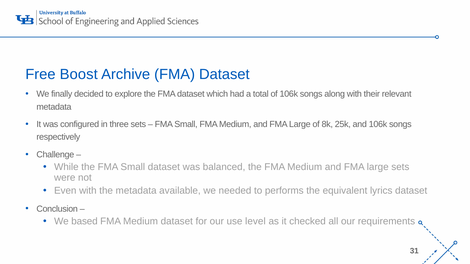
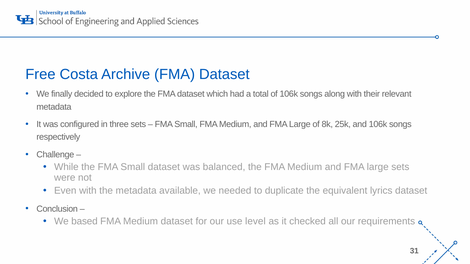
Boost: Boost -> Costa (79, 74)
performs: performs -> duplicate (284, 191)
